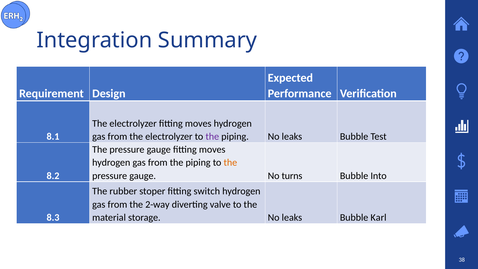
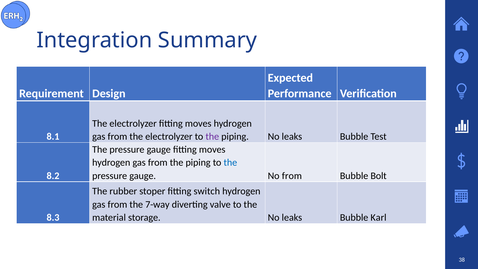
the colour: orange -> blue (230, 163)
No turns: turns -> from (292, 176)
Into: Into -> Bolt (379, 176)
2-way: 2-way -> 7-way (157, 204)
